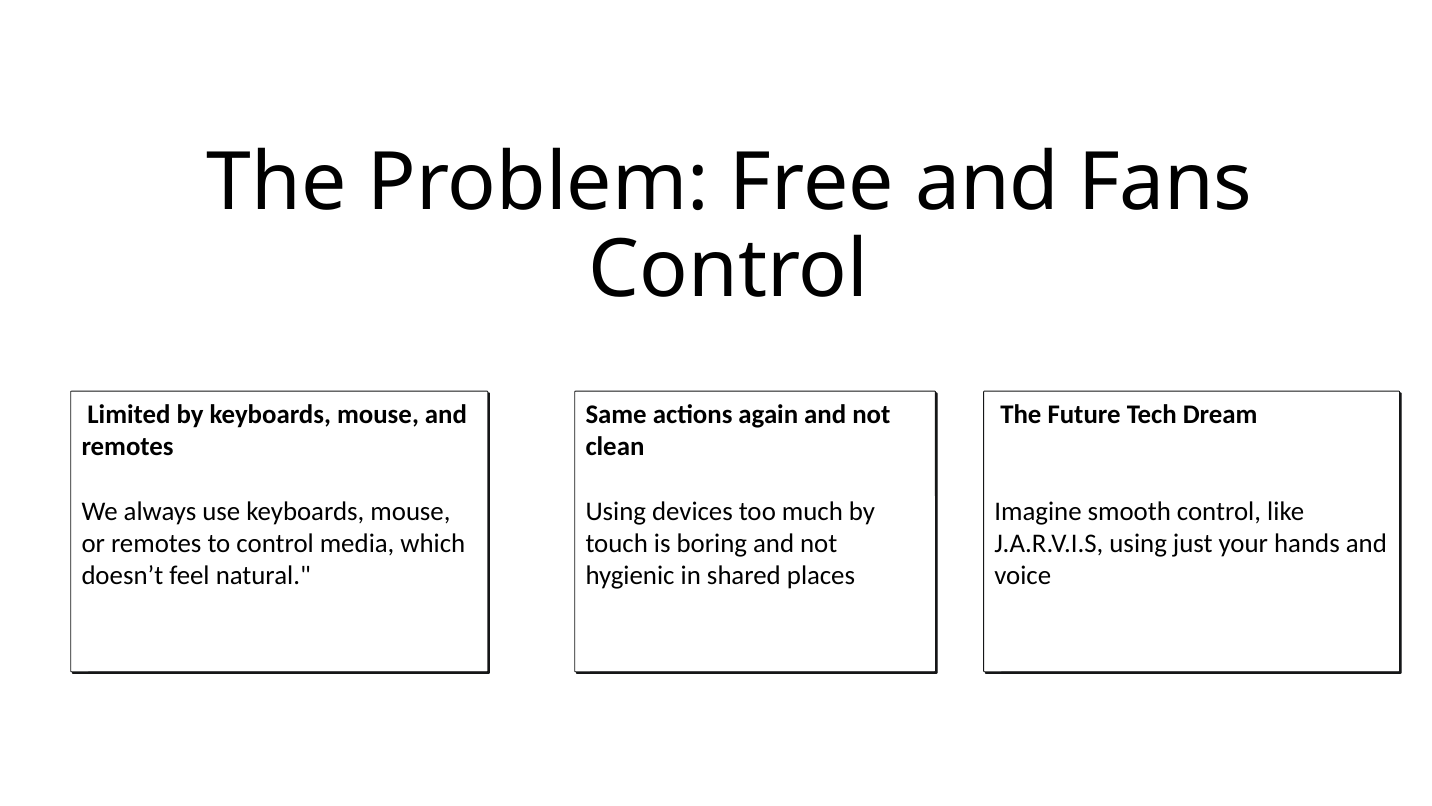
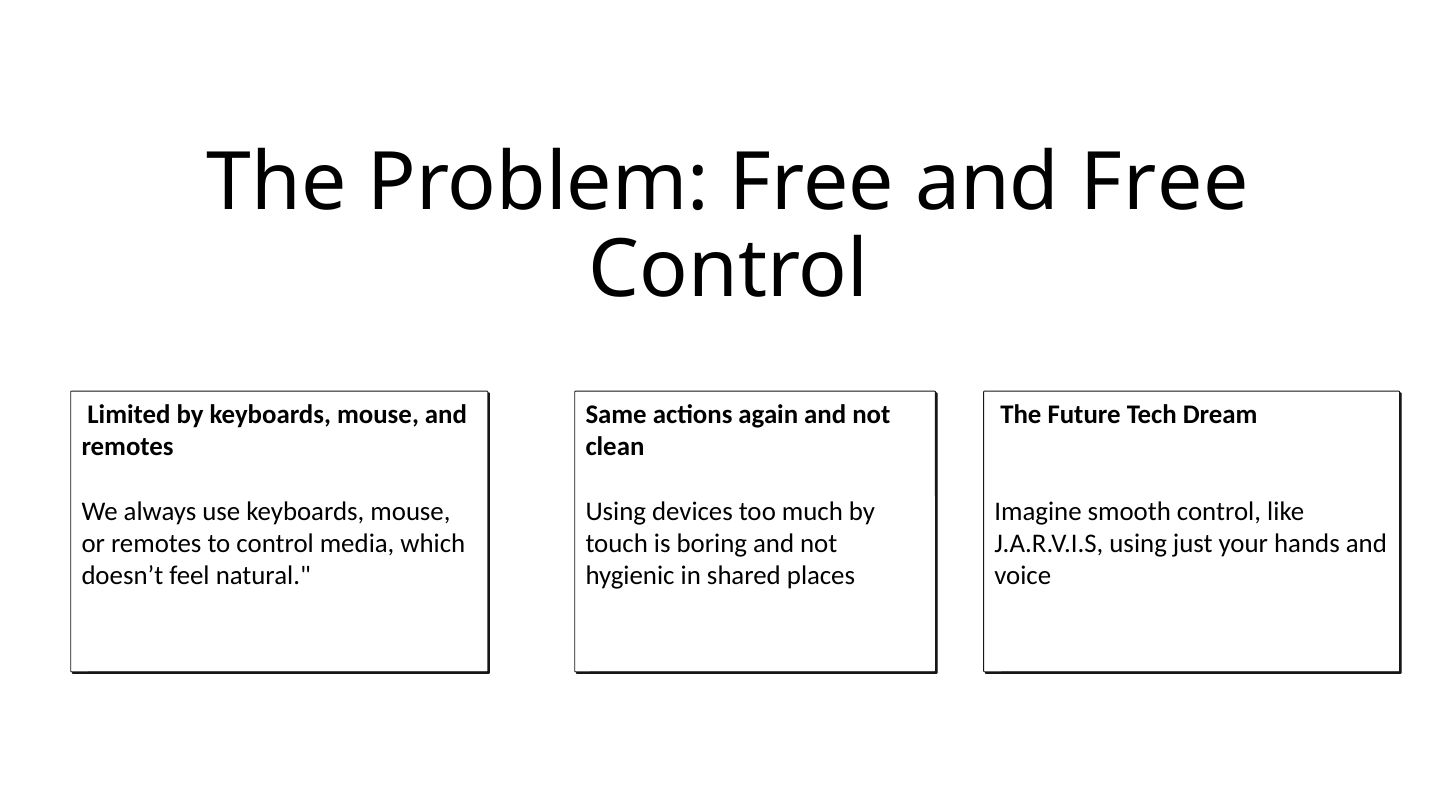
and Fans: Fans -> Free (1165, 182)
